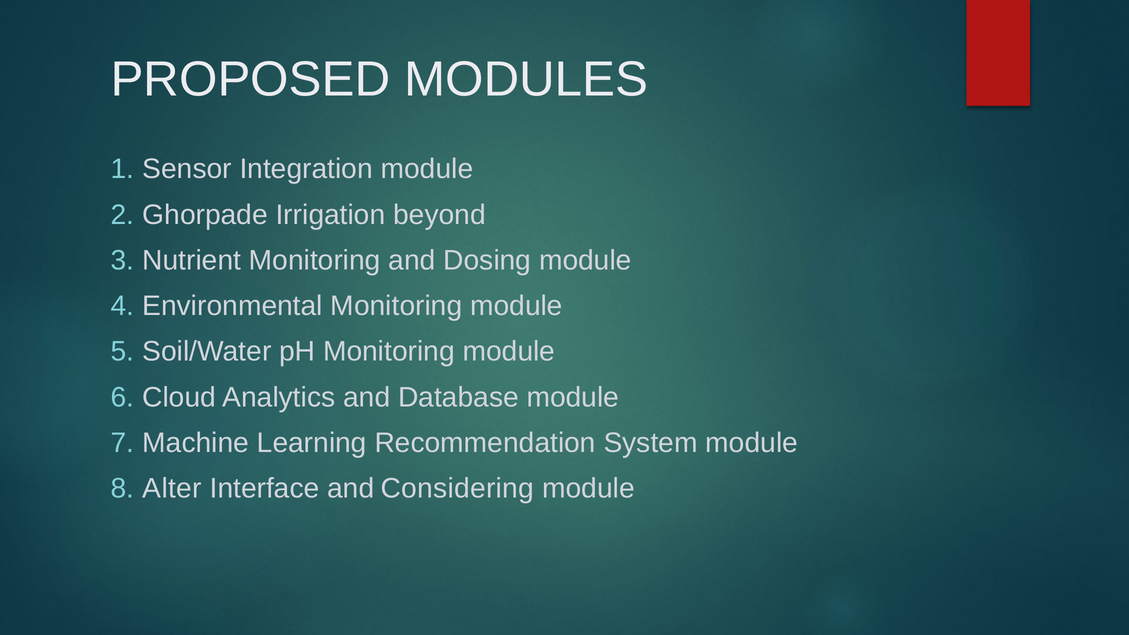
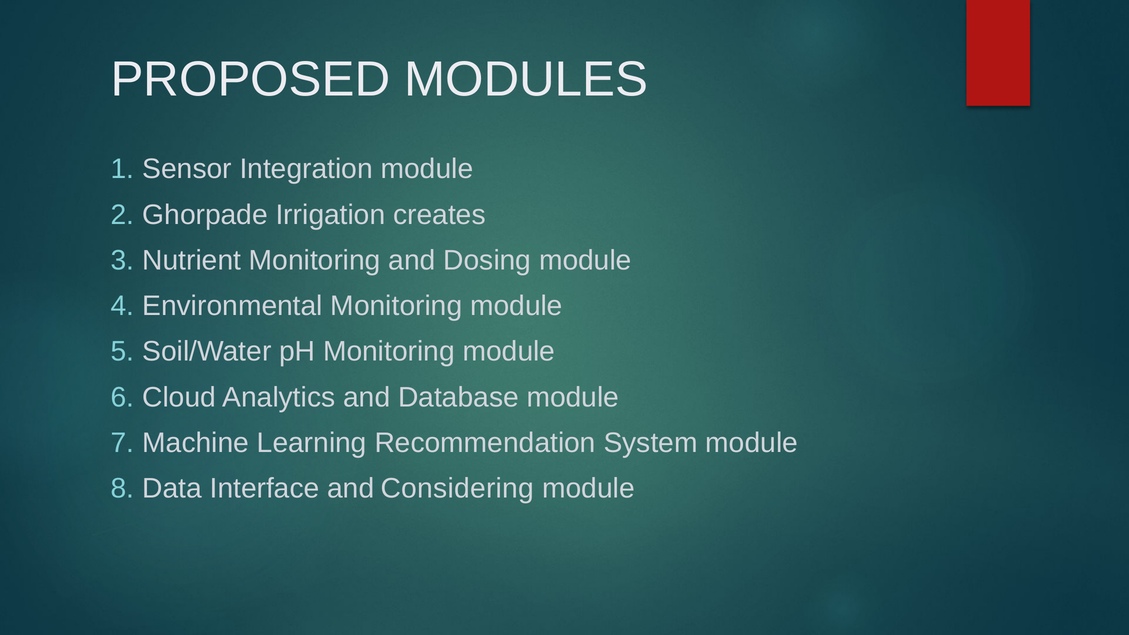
beyond: beyond -> creates (439, 215)
Alter: Alter -> Data (172, 489)
